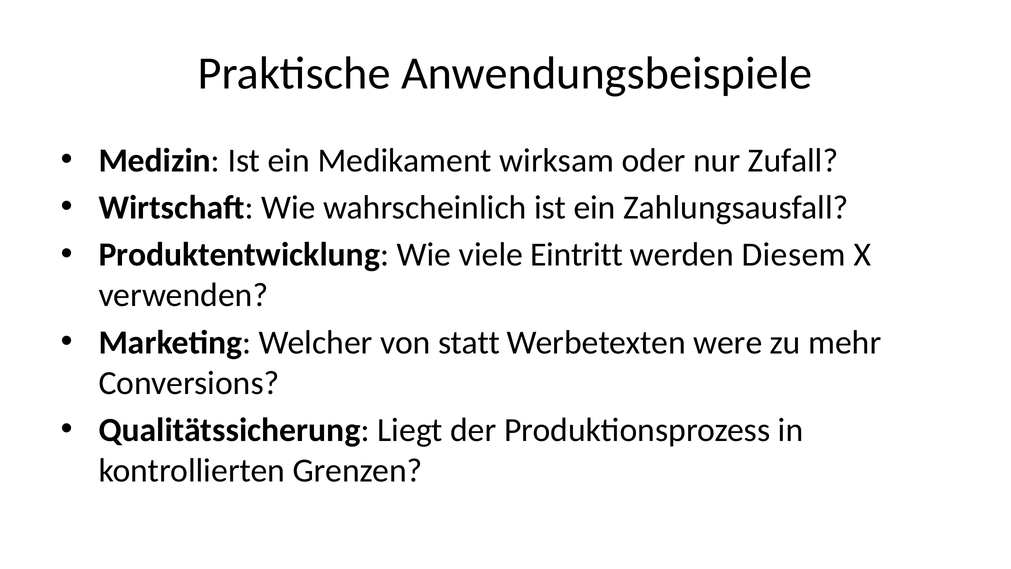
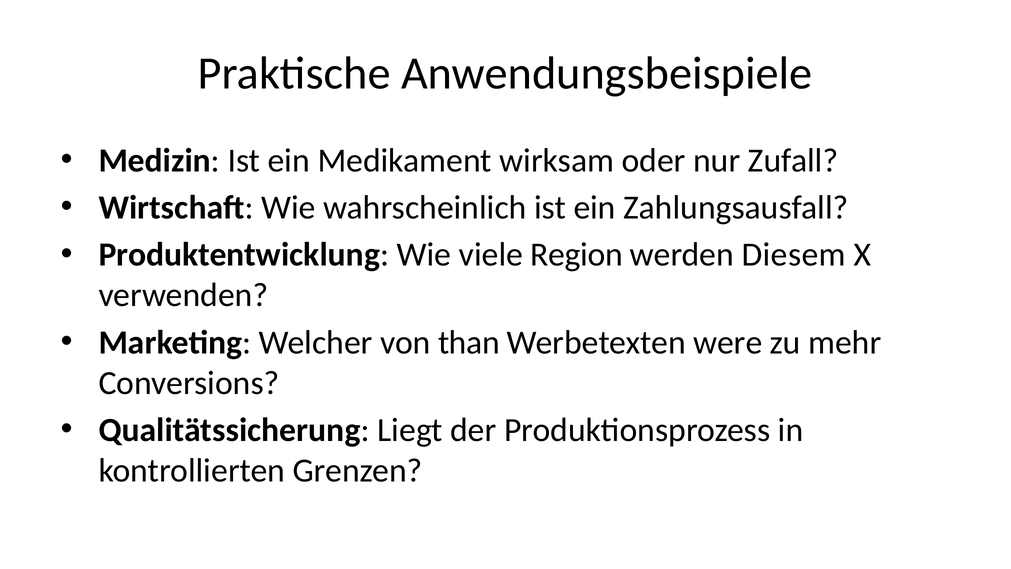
Eintritt: Eintritt -> Region (577, 255)
statt: statt -> than (469, 342)
